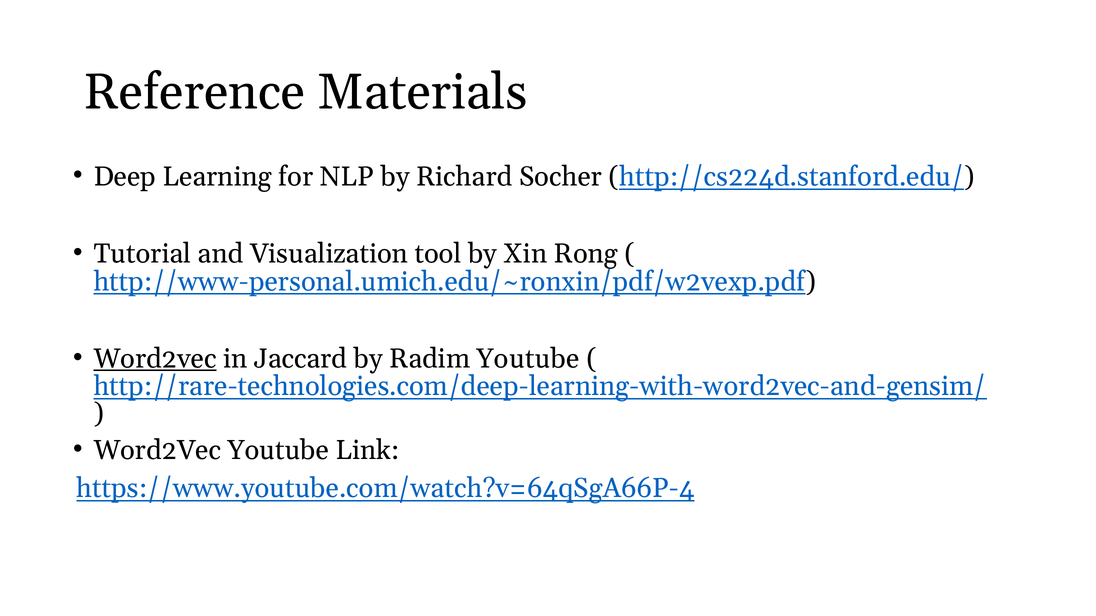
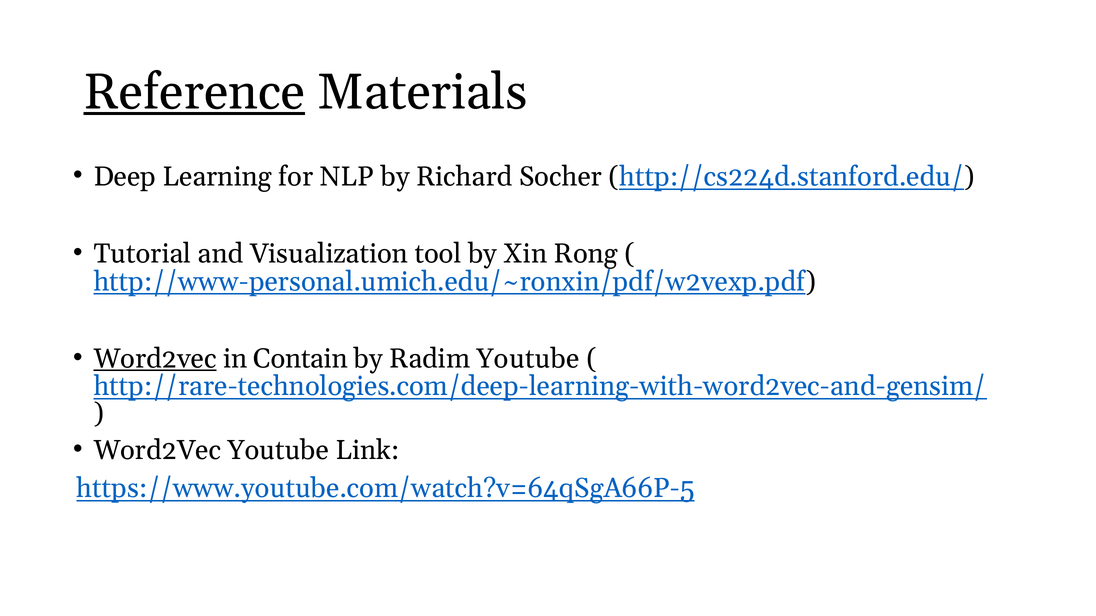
Reference underline: none -> present (194, 92)
Jaccard: Jaccard -> Contain (301, 359)
https://www.youtube.com/watch?v=64qSgA66P-4: https://www.youtube.com/watch?v=64qSgA66P-4 -> https://www.youtube.com/watch?v=64qSgA66P-5 (385, 489)
